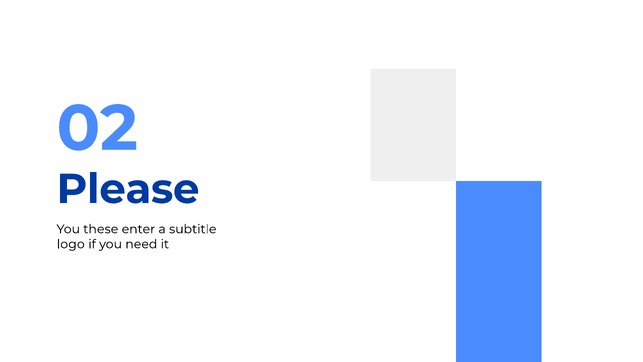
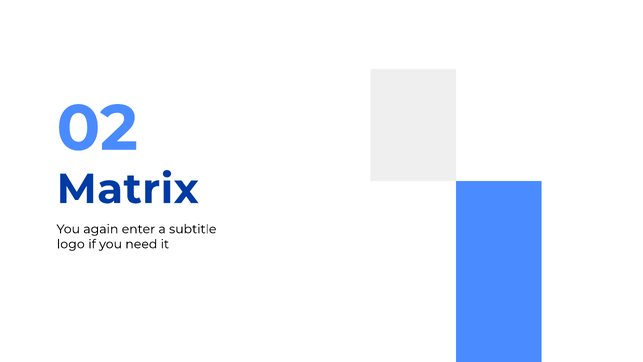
Please: Please -> Matrix (128, 189)
these: these -> again (101, 229)
